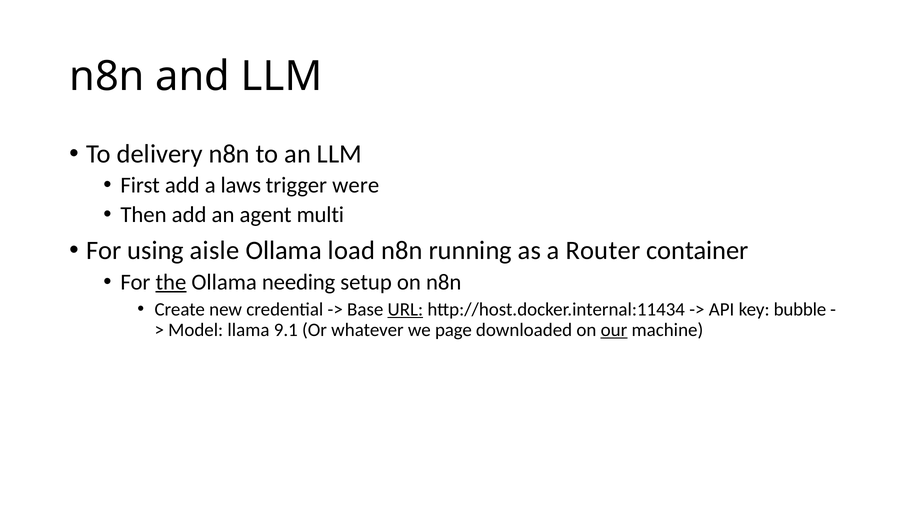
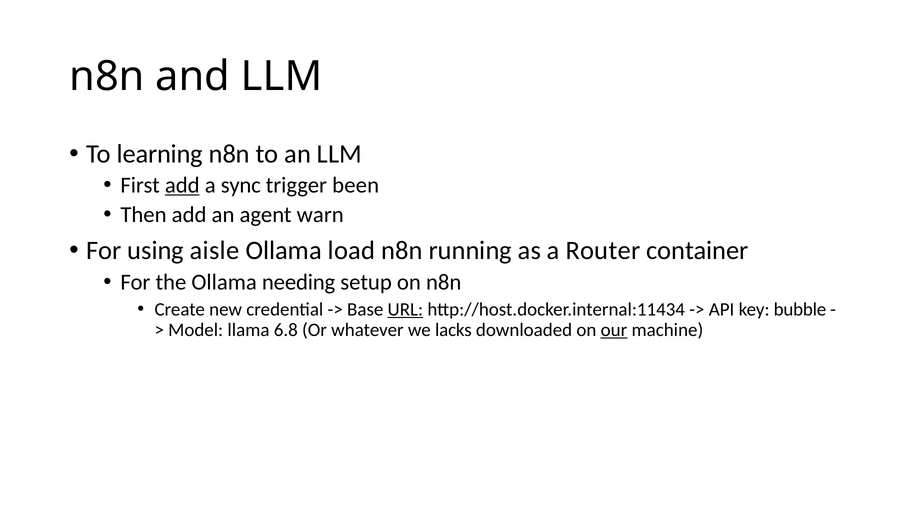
delivery: delivery -> learning (160, 154)
add underline: none -> present (182, 185)
laws: laws -> sync (241, 185)
were: were -> been (356, 185)
multi: multi -> warn (320, 214)
the underline: present -> none (171, 282)
9.1: 9.1 -> 6.8 (286, 329)
page: page -> lacks (453, 329)
